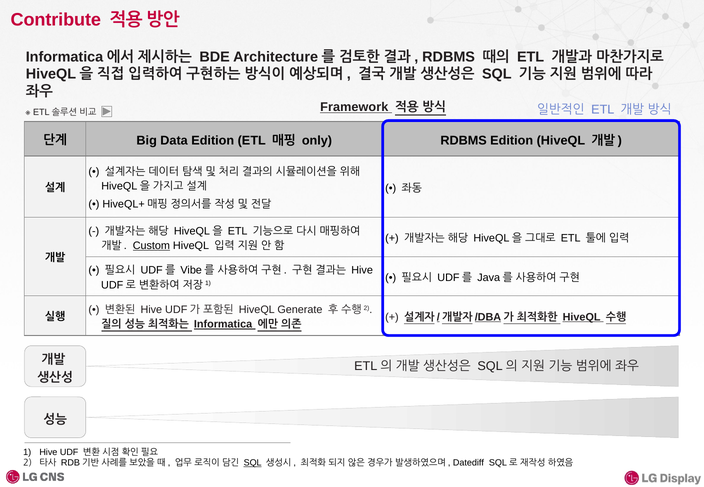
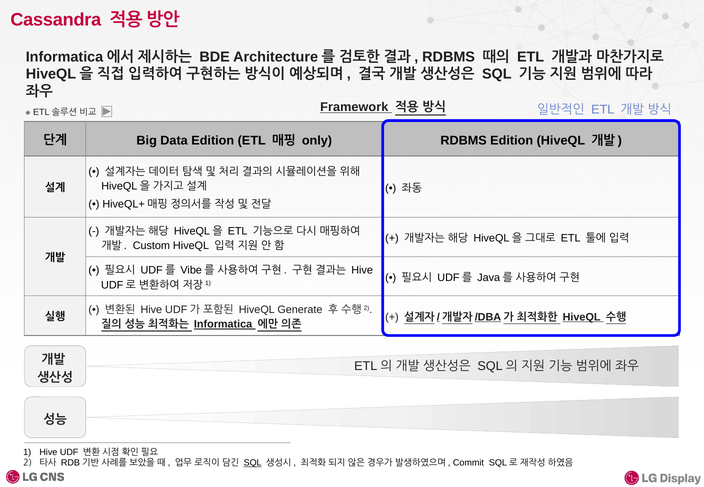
Contribute: Contribute -> Cassandra (56, 20)
Custom underline: present -> none (151, 246)
Datediff: Datediff -> Commit (468, 463)
